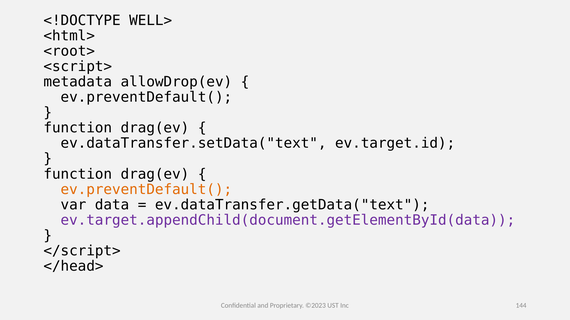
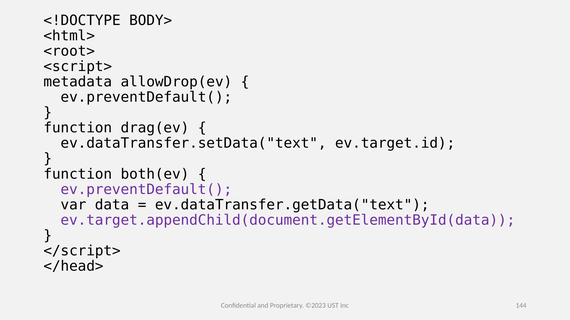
WELL>: WELL> -> BODY> (151, 20)
drag(ev: drag(ev -> both(ev (155, 174)
ev.preventDefault( colour: orange -> purple (146, 190)
